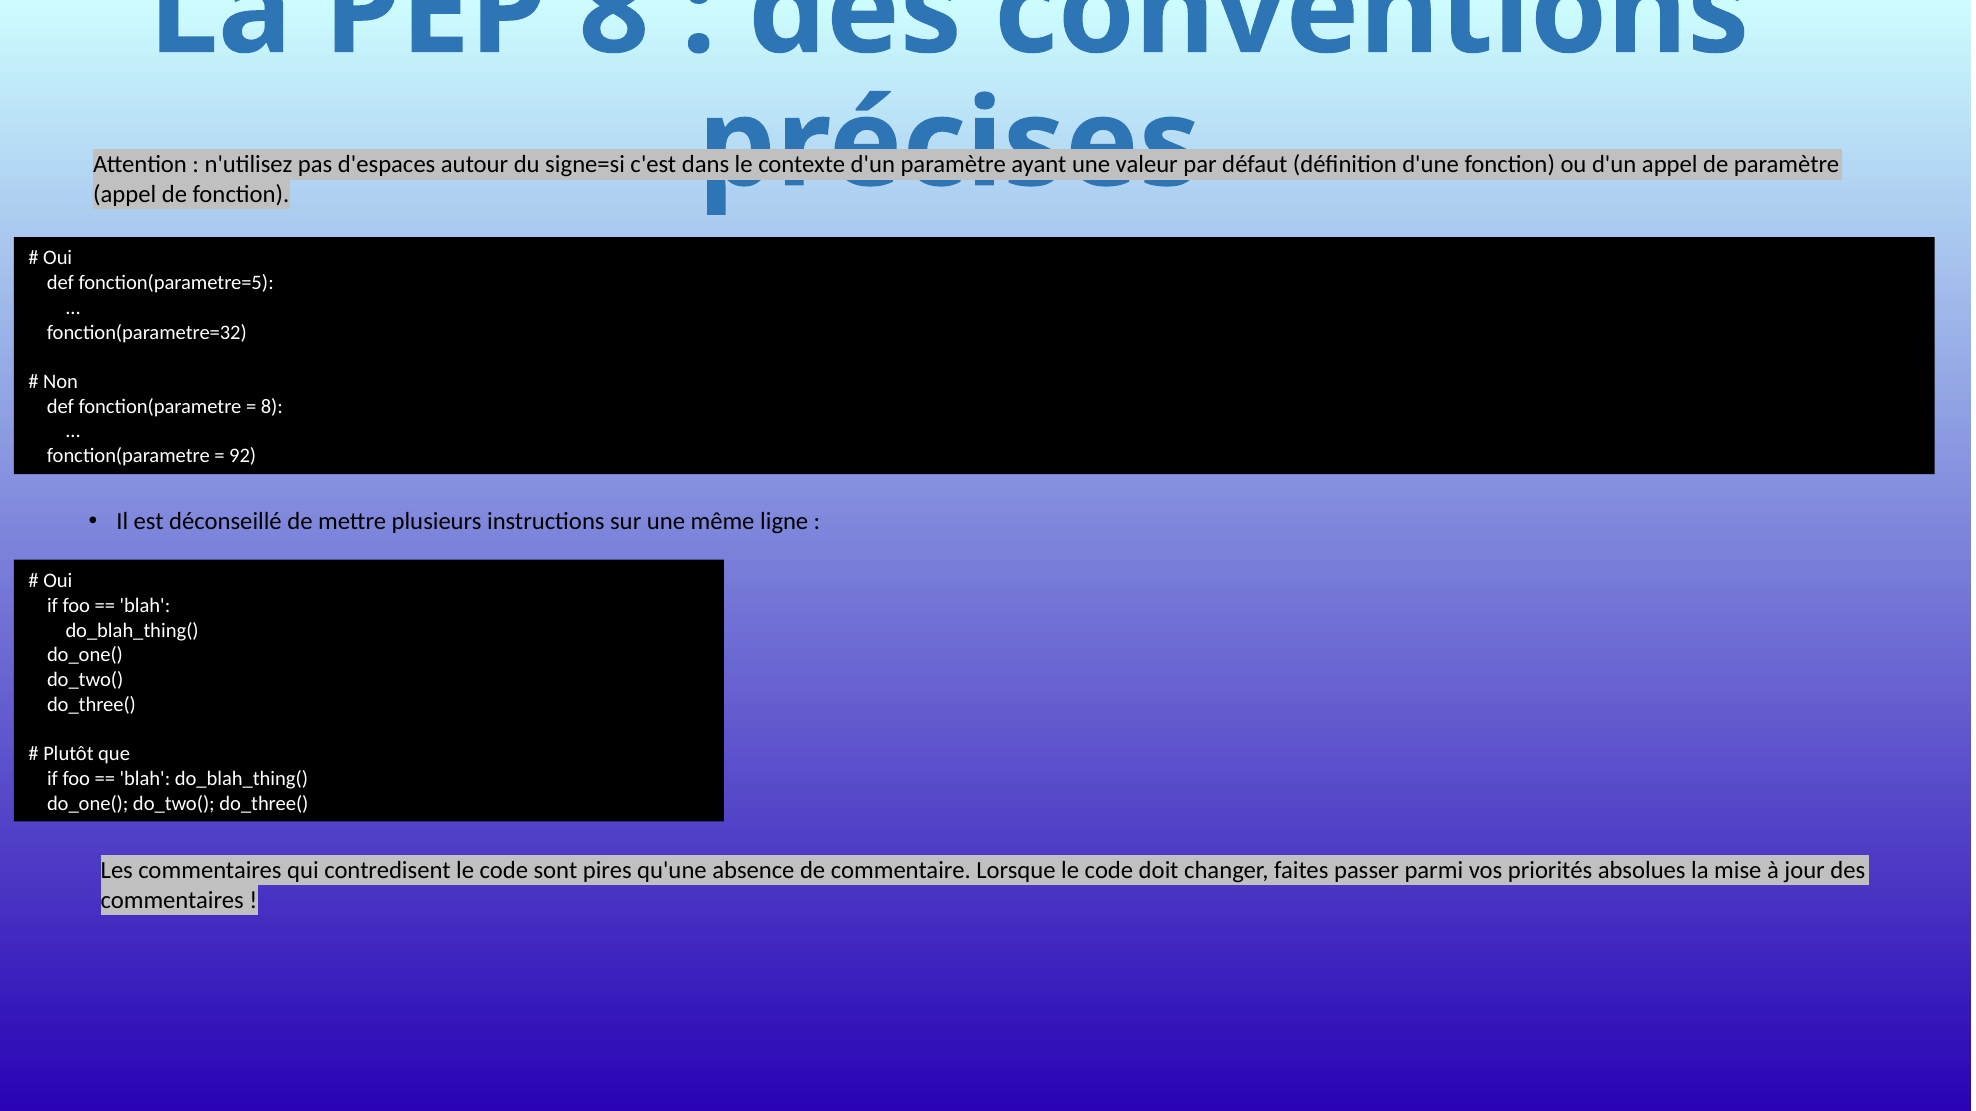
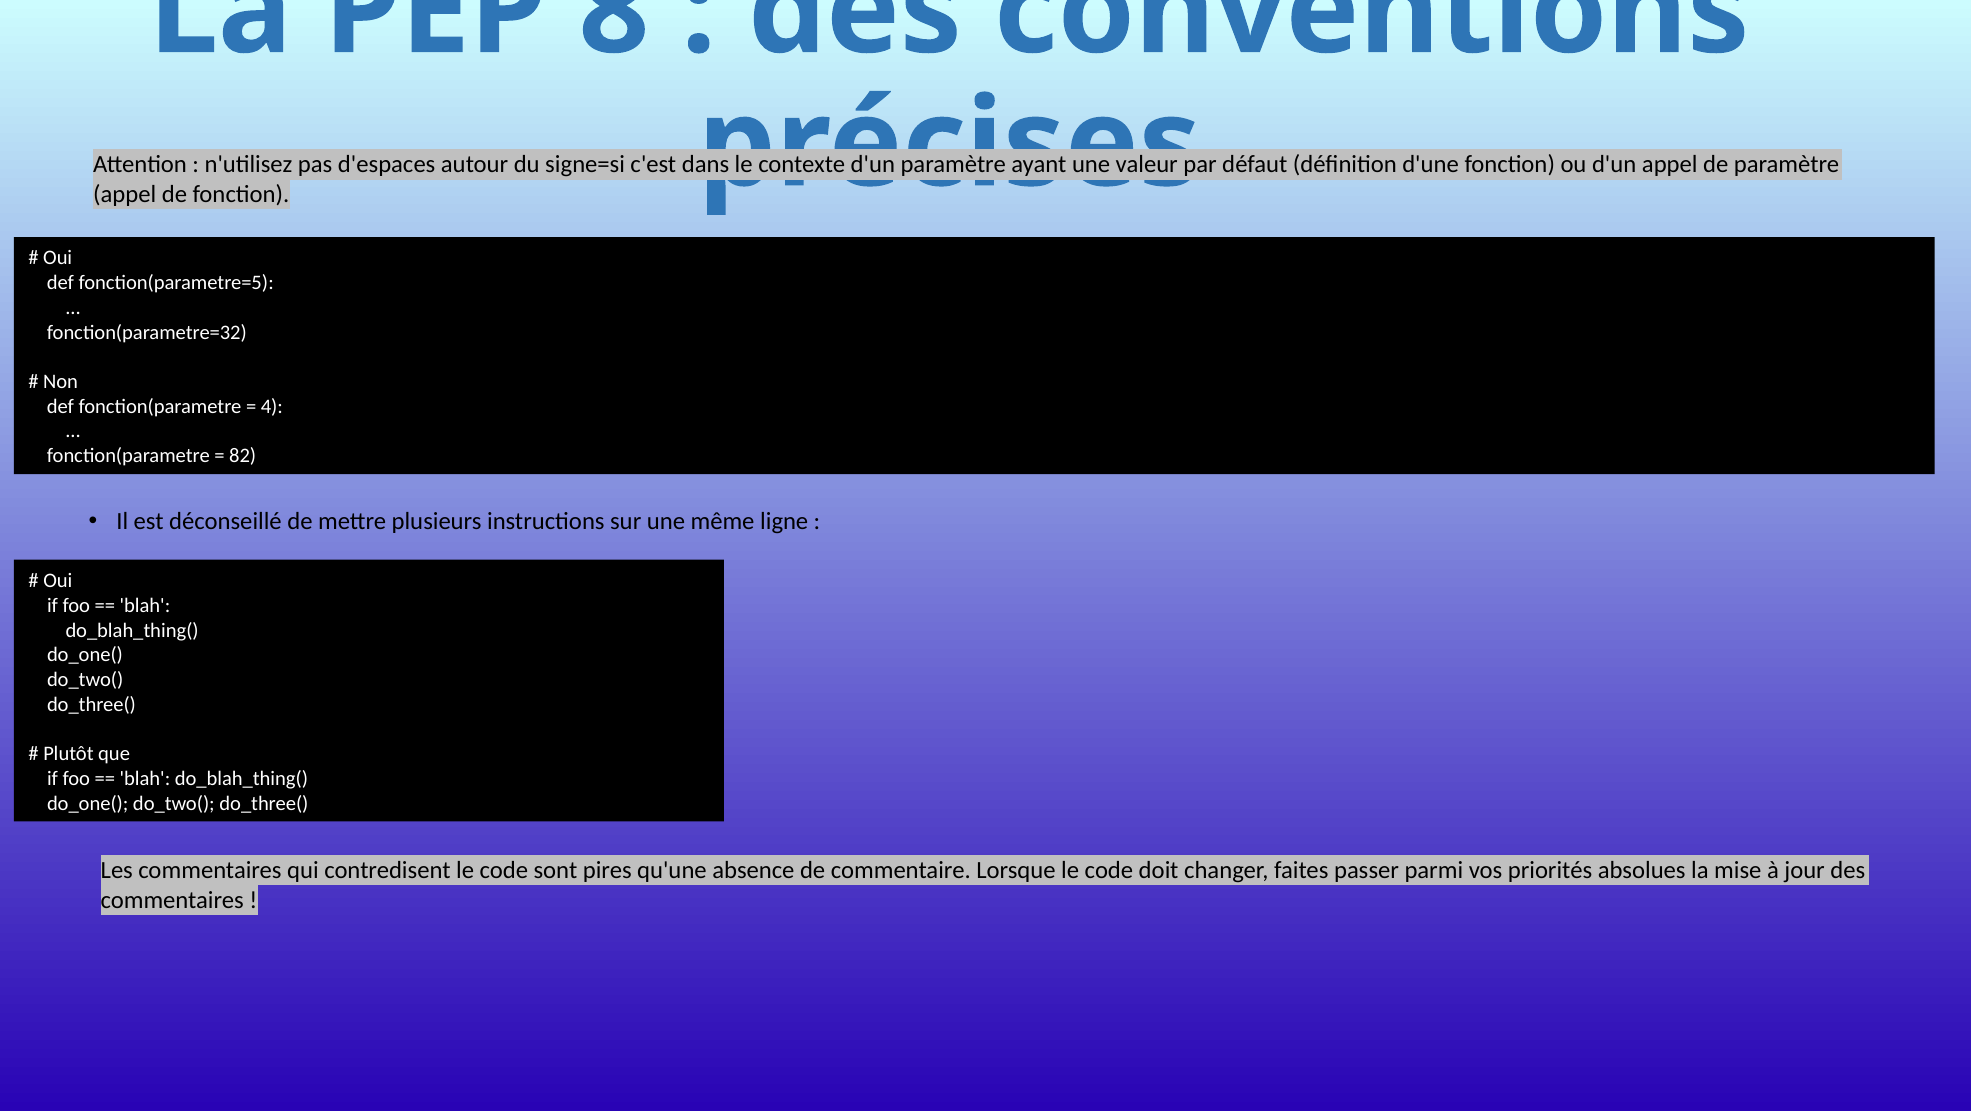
8: 8 -> 4 (272, 407)
92: 92 -> 82 (243, 456)
